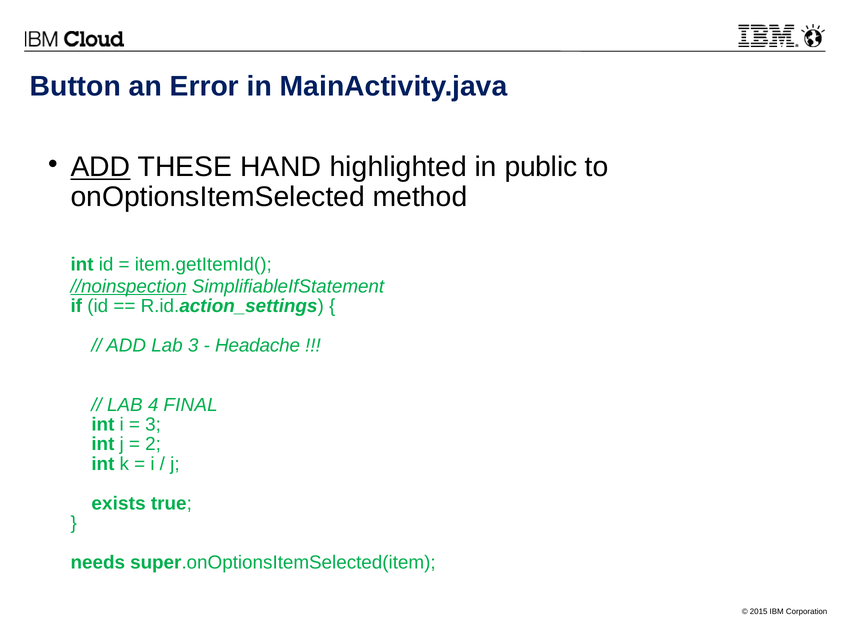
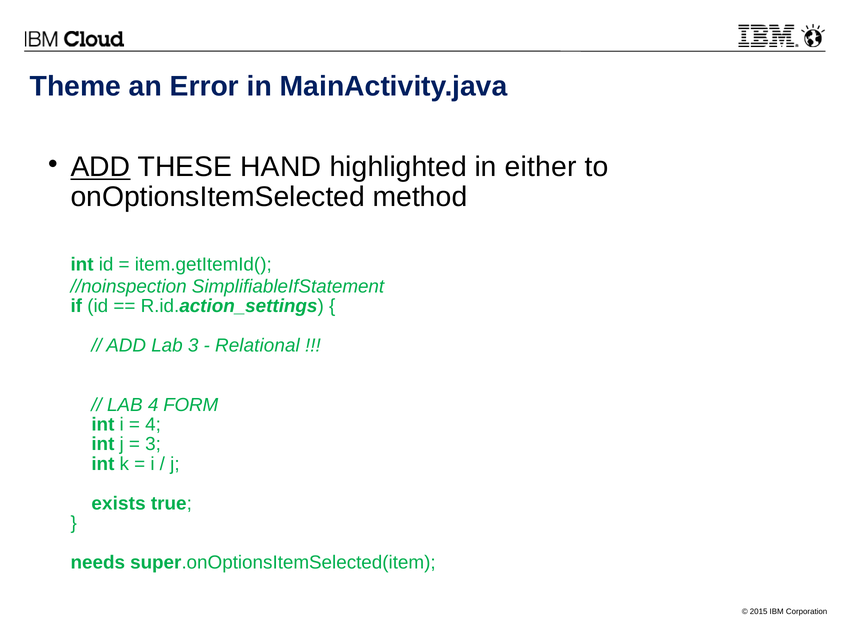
Button: Button -> Theme (75, 87)
public: public -> either (541, 167)
//noinspection underline: present -> none (129, 286)
Headache: Headache -> Relational (257, 345)
FINAL: FINAL -> FORM (191, 404)
3: 3 -> 4 (153, 424)
2: 2 -> 3 (153, 444)
